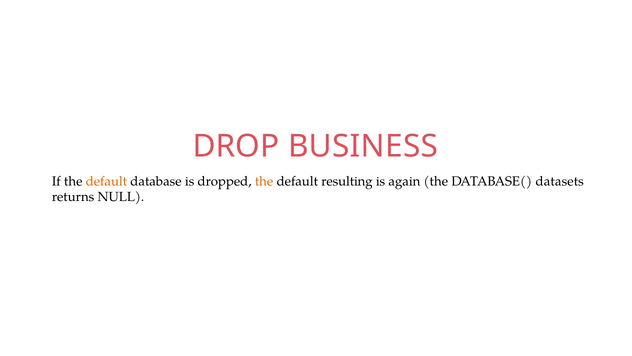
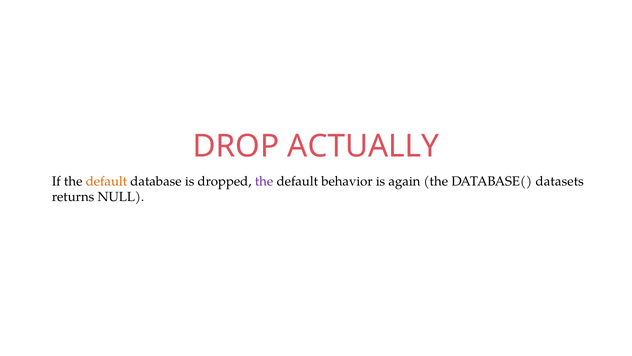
BUSINESS: BUSINESS -> ACTUALLY (363, 146)
the colour: orange -> purple (264, 181)
resulting: resulting -> behavior (347, 181)
